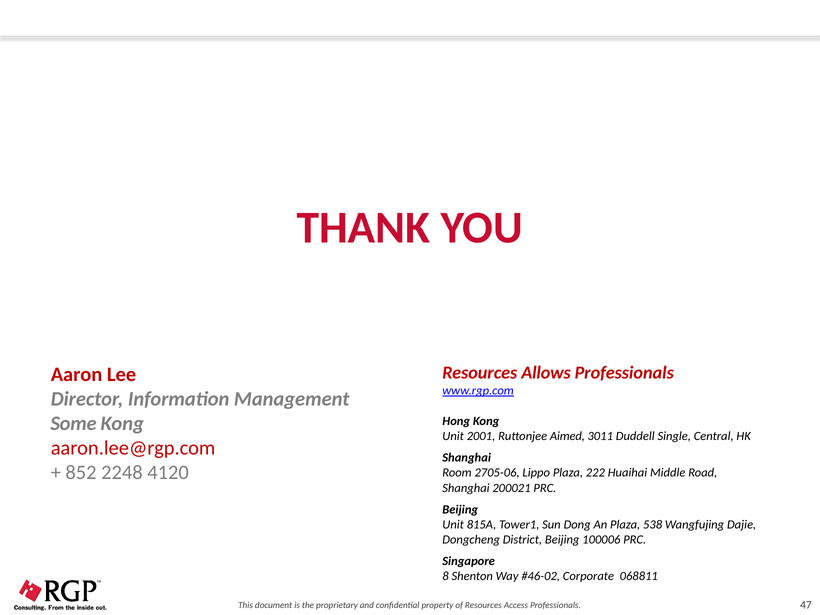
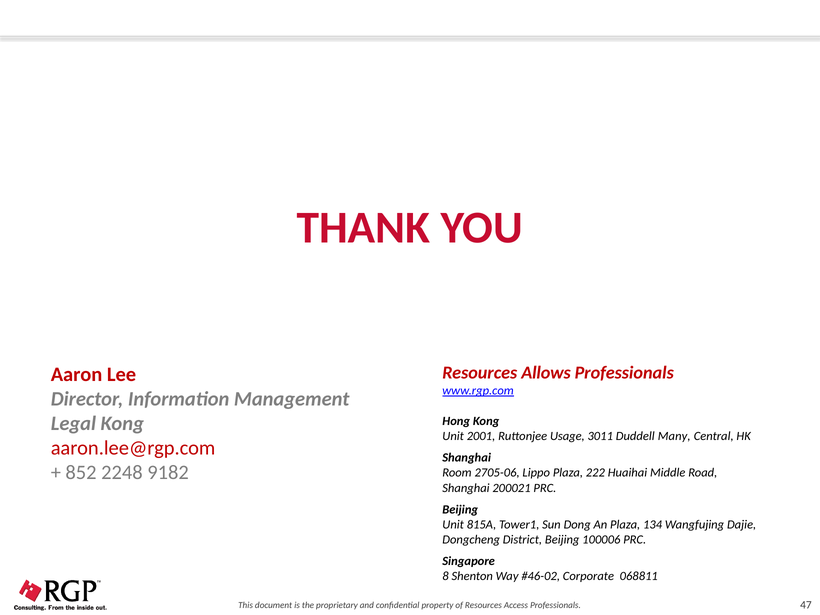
Some: Some -> Legal (73, 423)
Aimed: Aimed -> Usage (567, 436)
Single: Single -> Many (674, 436)
4120: 4120 -> 9182 (168, 473)
538: 538 -> 134 (653, 525)
